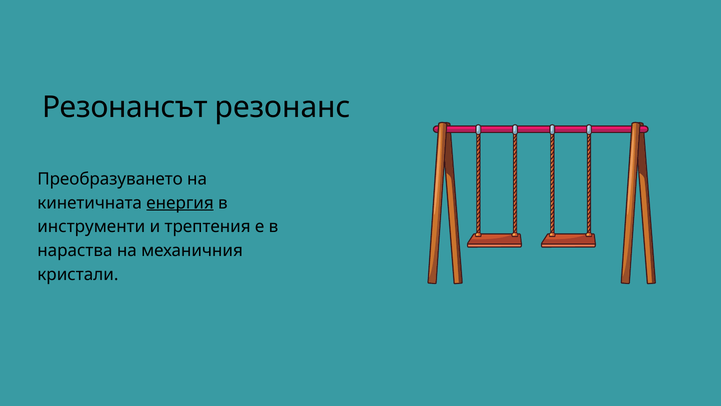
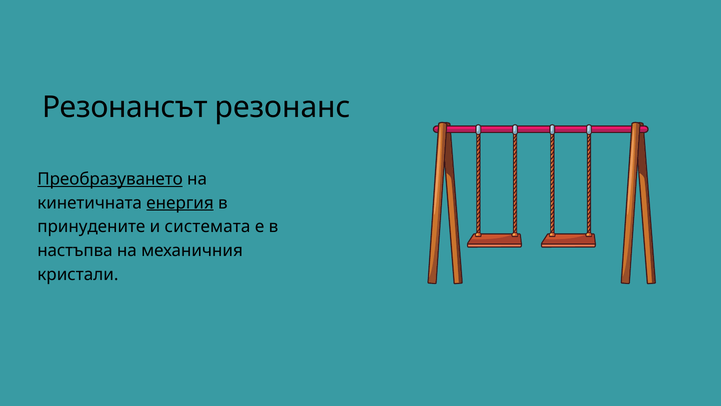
Преобразуването underline: none -> present (110, 179)
инструменти: инструменти -> принудените (91, 227)
трептения: трептения -> системата (208, 227)
нараства: нараства -> настъпва (75, 250)
